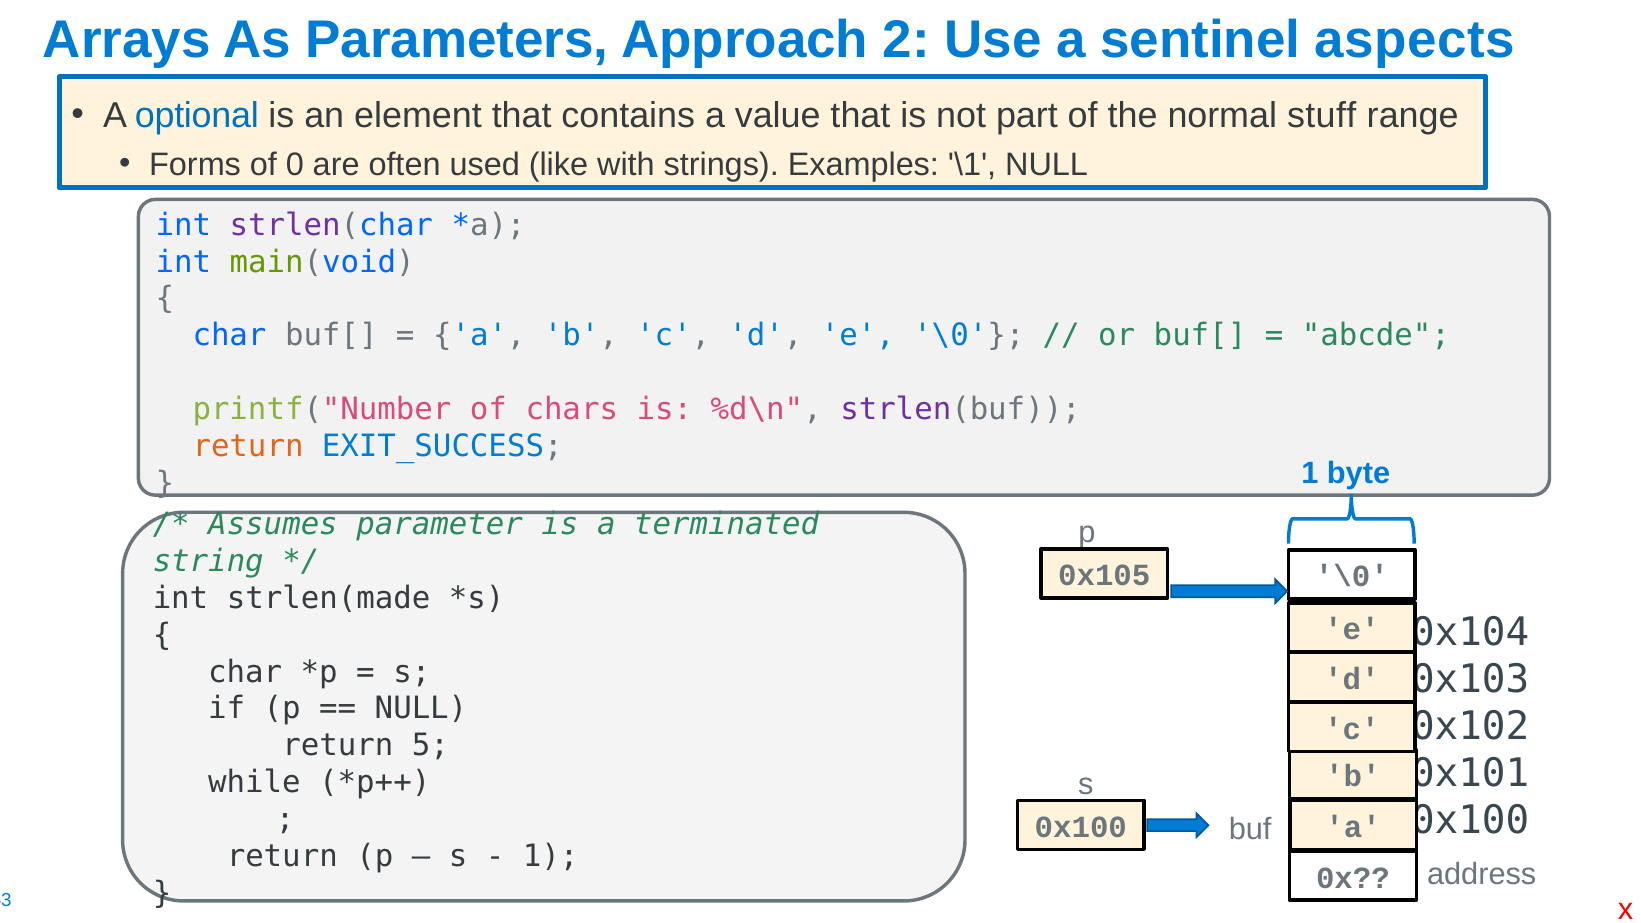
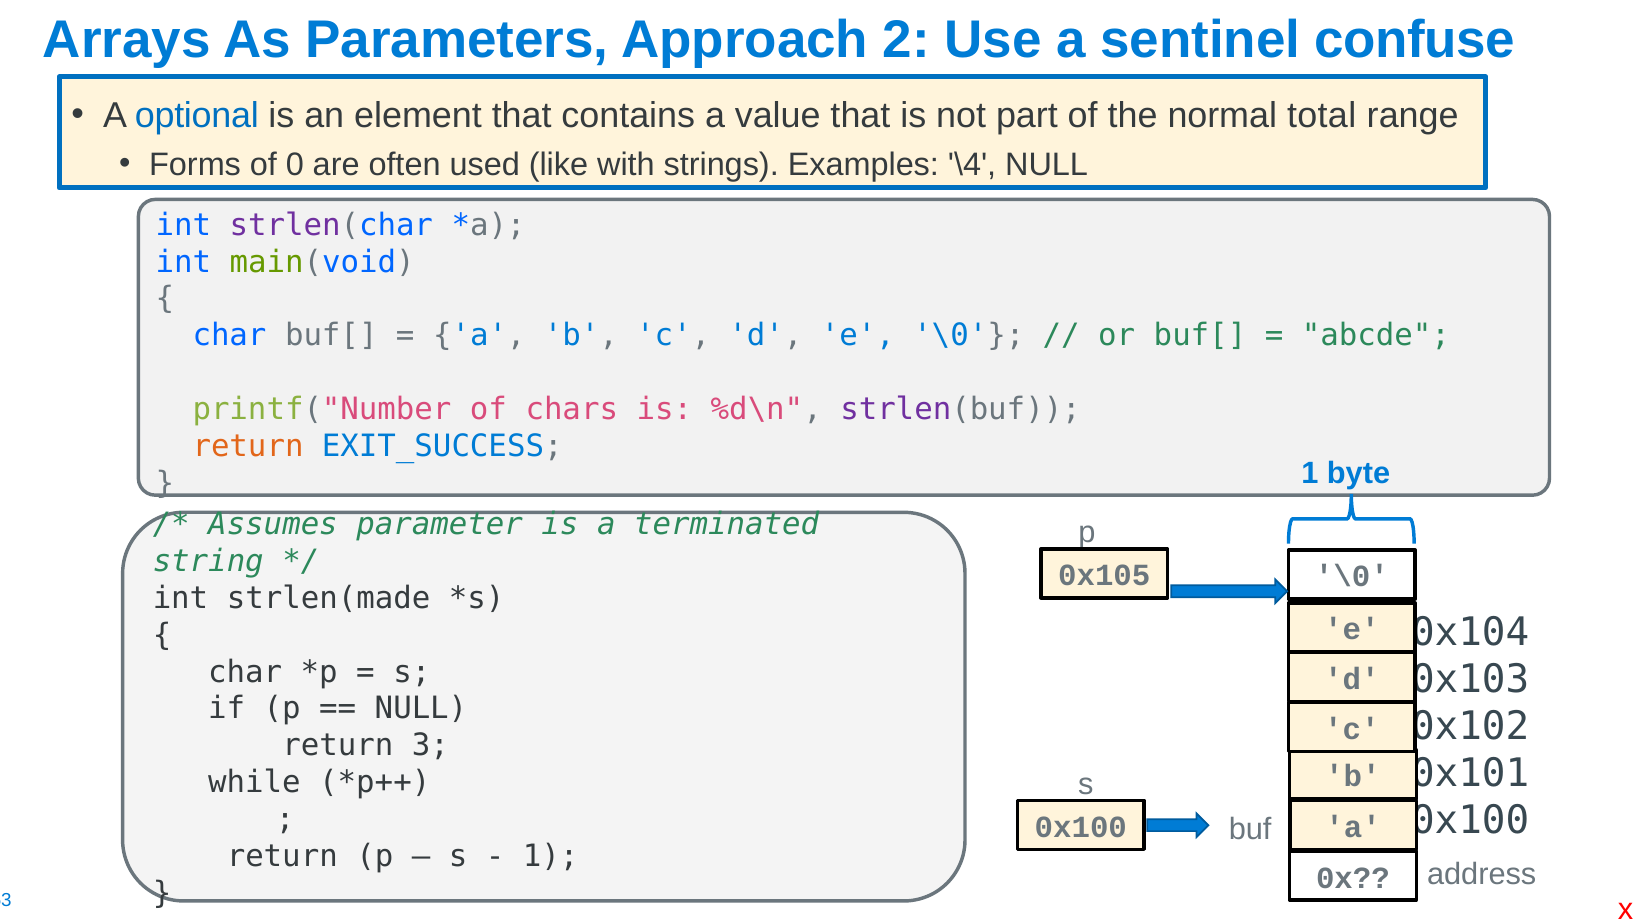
aspects: aspects -> confuse (1415, 40)
stuff: stuff -> total (1322, 116)
\1: \1 -> \4 (972, 165)
5: 5 -> 3 (430, 746)
